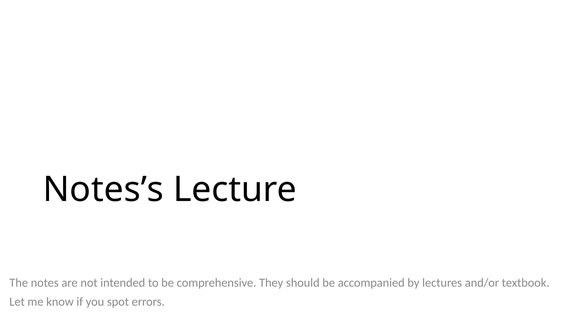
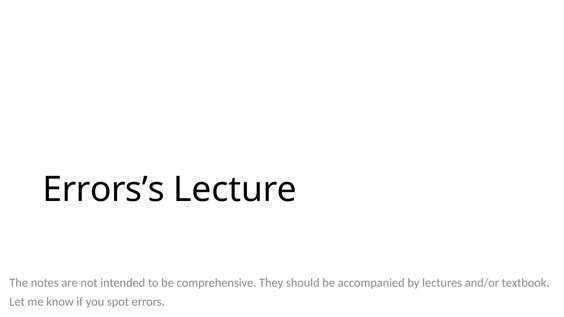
Notes’s: Notes’s -> Errors’s (104, 190)
